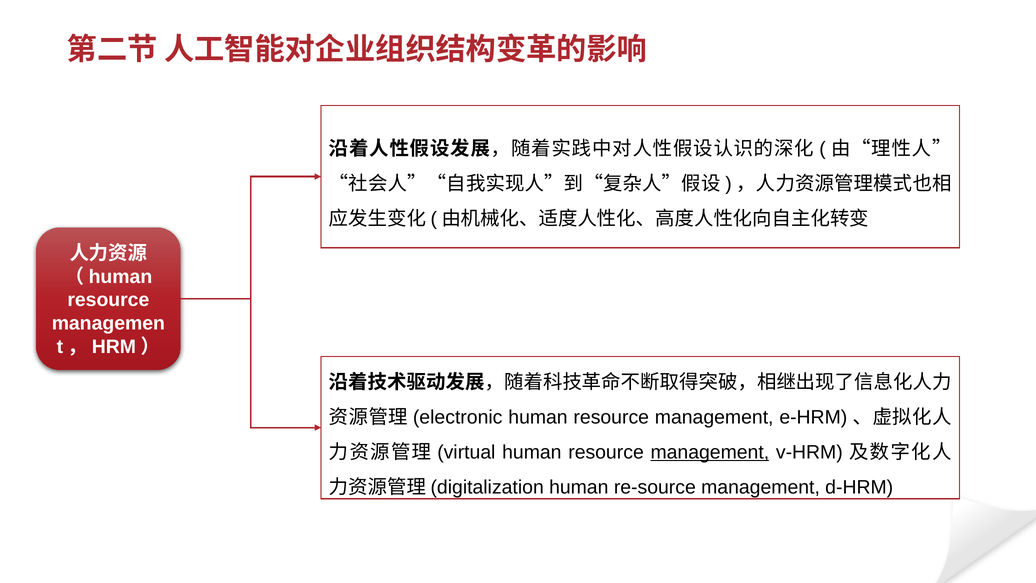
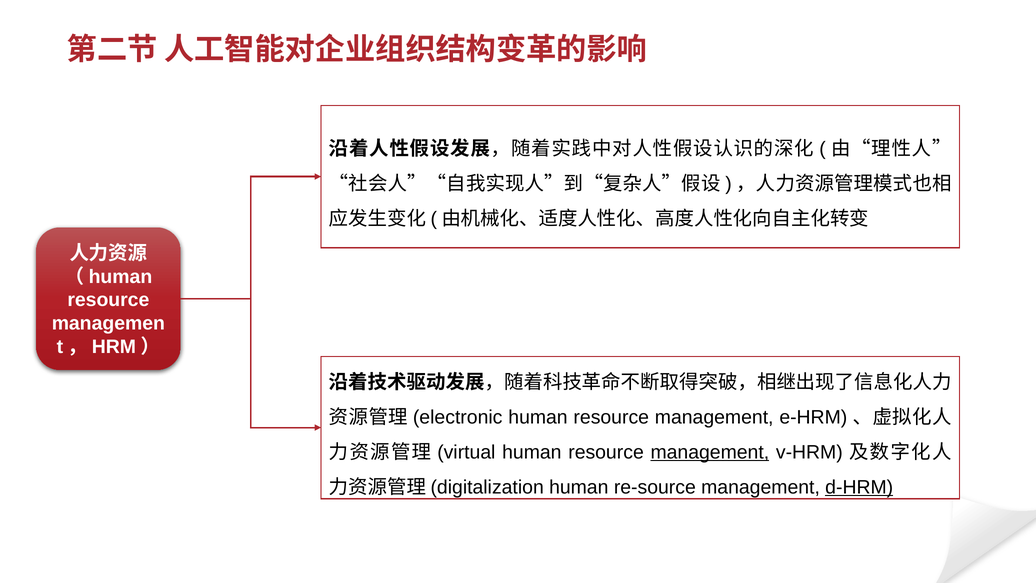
d-HRM underline: none -> present (859, 487)
